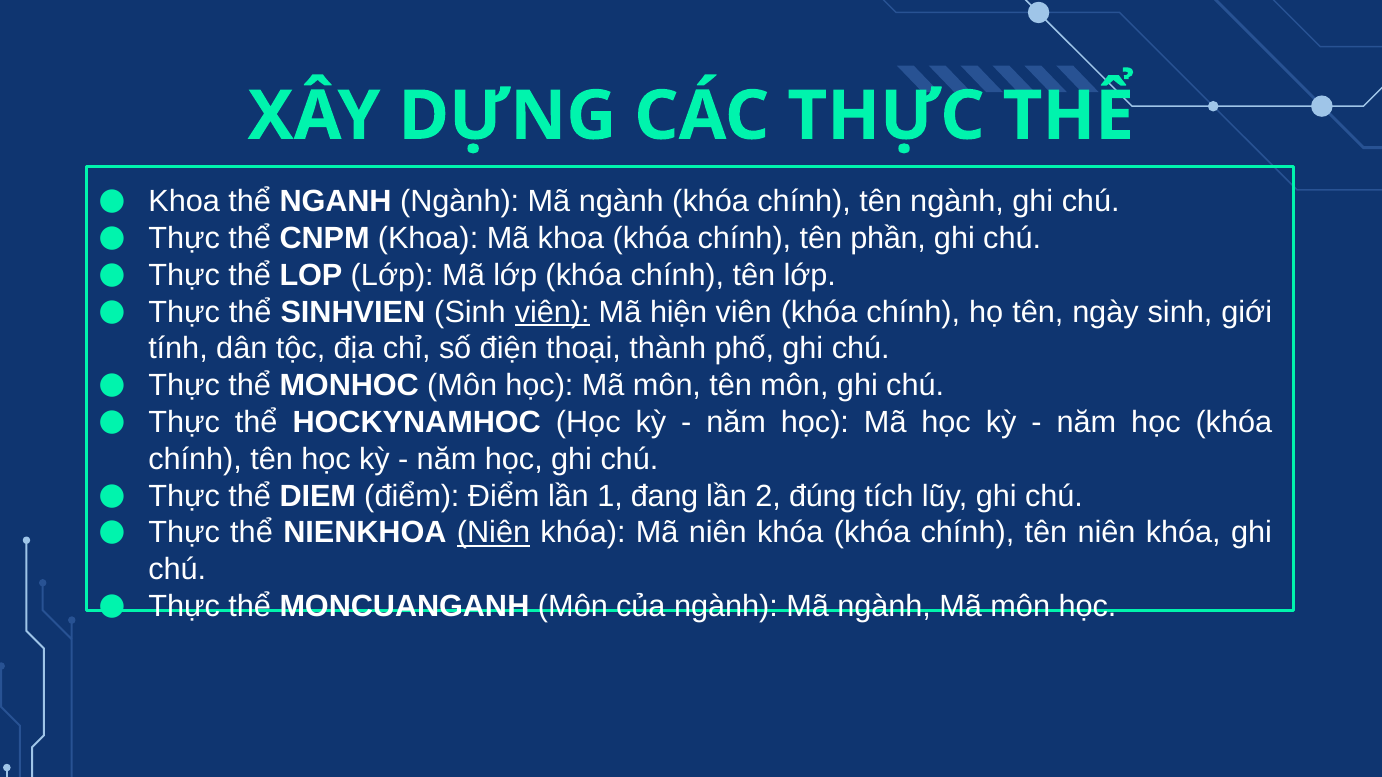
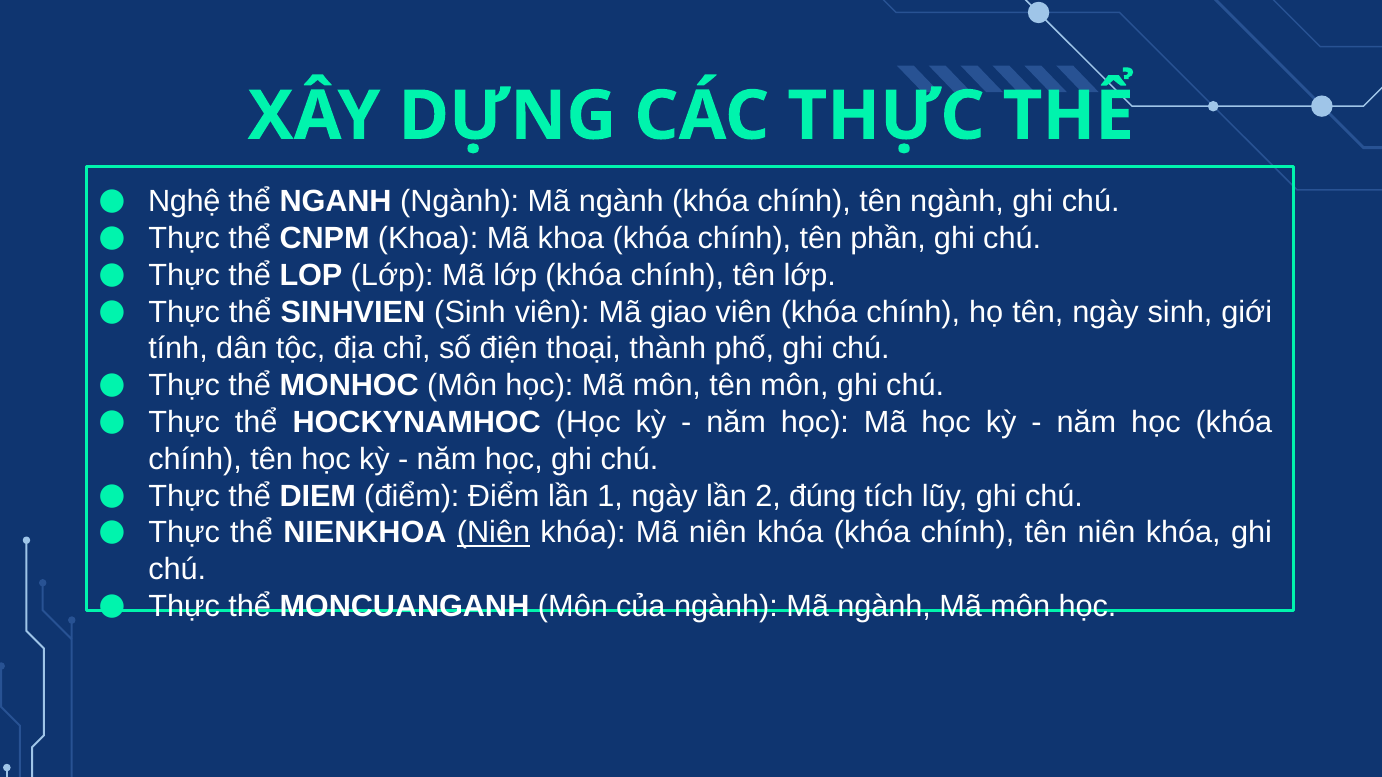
Khoa: Khoa -> Nghệ (184, 202)
viên underline: present -> none (552, 312)
hiện: hiện -> giao (679, 312)
1 đang: đang -> ngày (664, 496)
